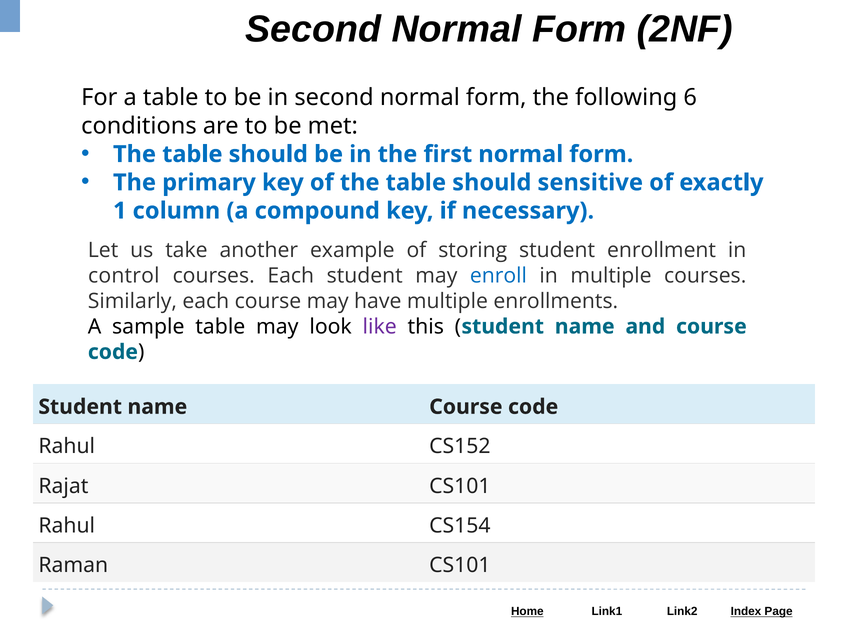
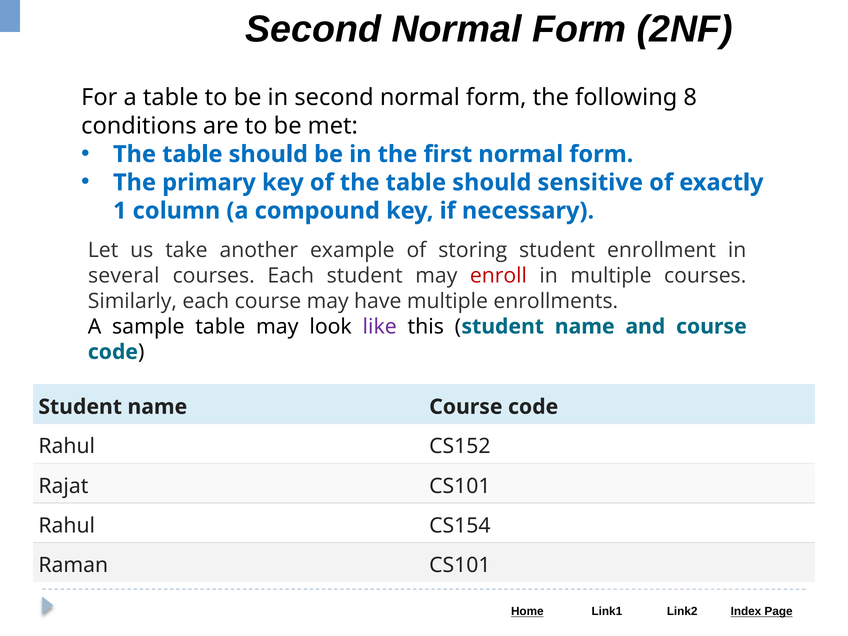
6: 6 -> 8 (690, 98)
control: control -> several (124, 276)
enroll colour: blue -> red (498, 276)
